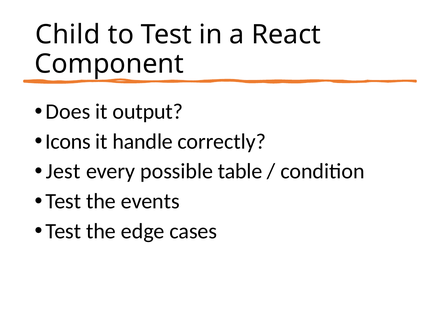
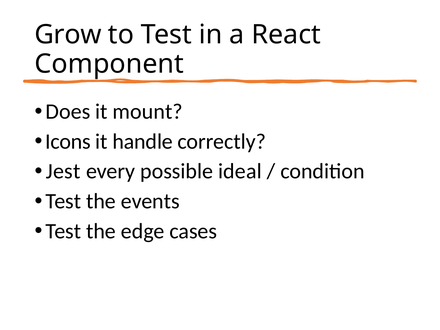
Child: Child -> Grow (68, 35)
output: output -> mount (148, 112)
table: table -> ideal (240, 171)
